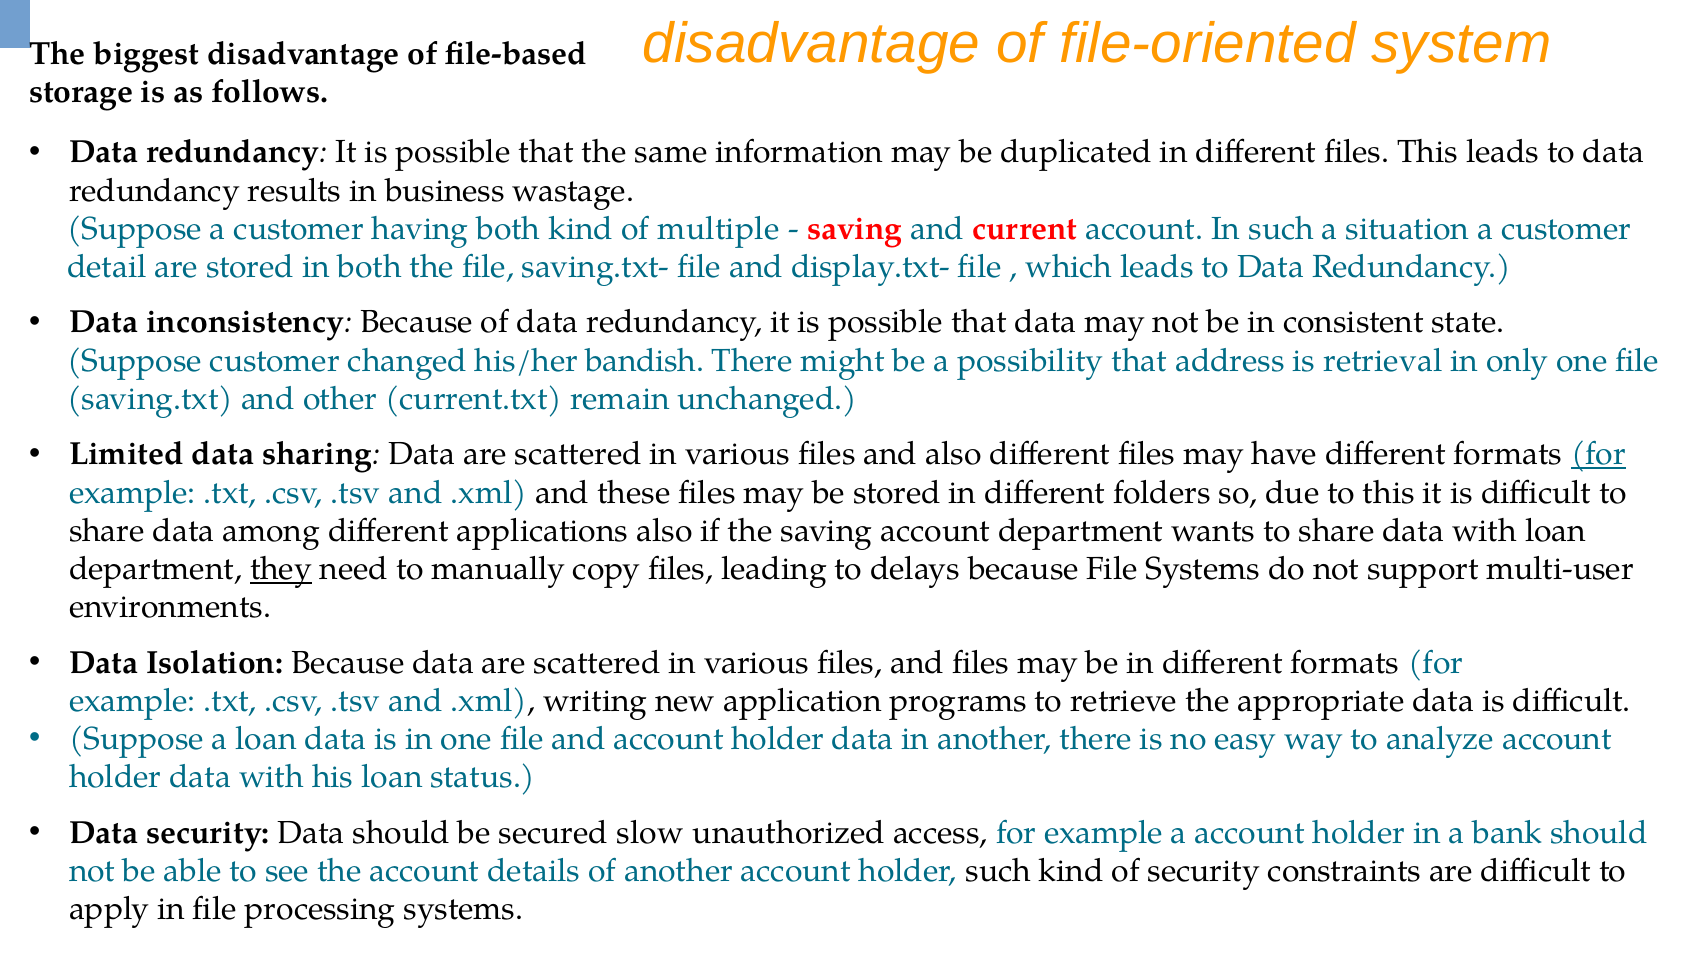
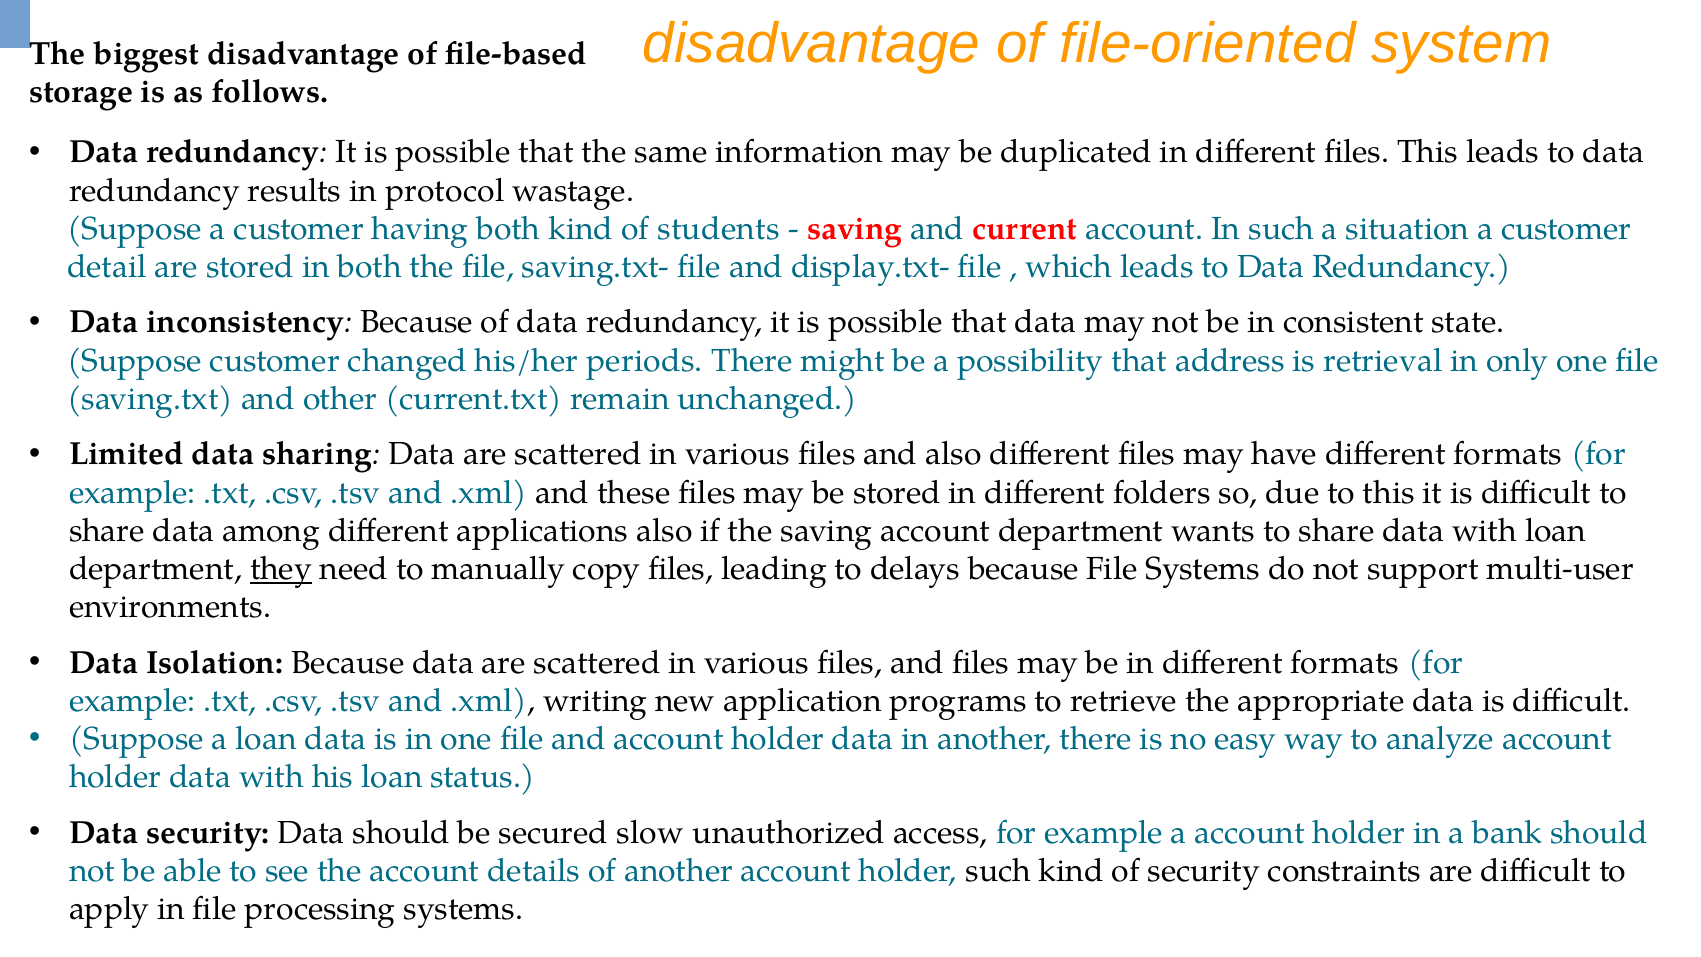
business: business -> protocol (445, 191)
multiple: multiple -> students (719, 229)
bandish: bandish -> periods (645, 361)
for underline: present -> none (1598, 454)
